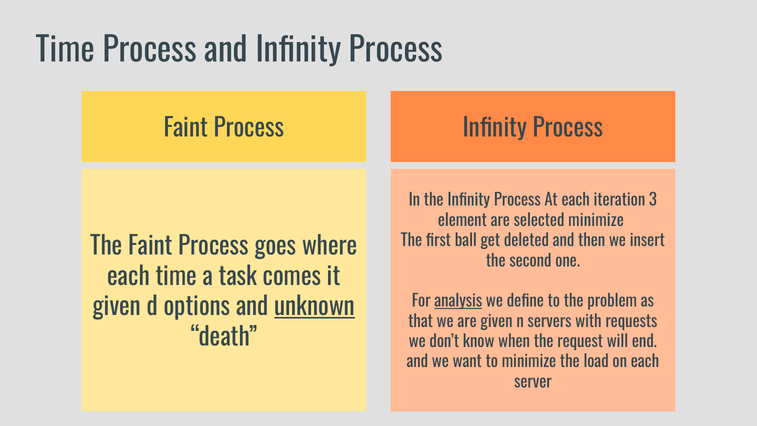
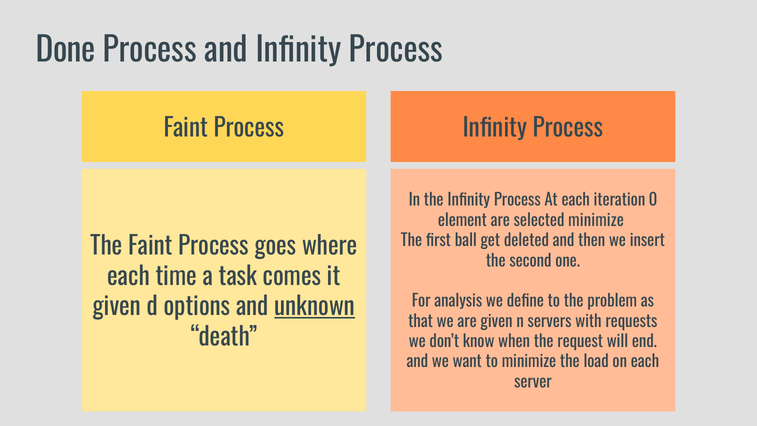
Time: Time -> Done (66, 51)
3: 3 -> 0 (653, 200)
analysis underline: present -> none (458, 301)
